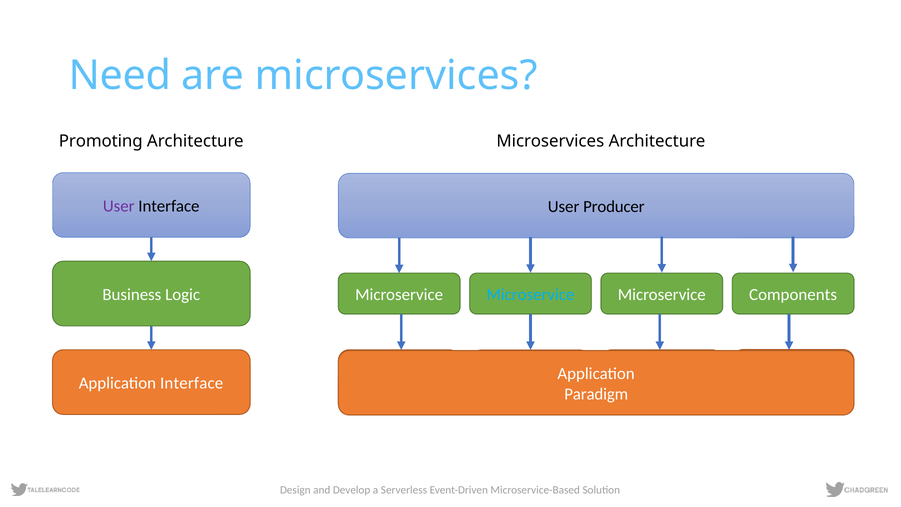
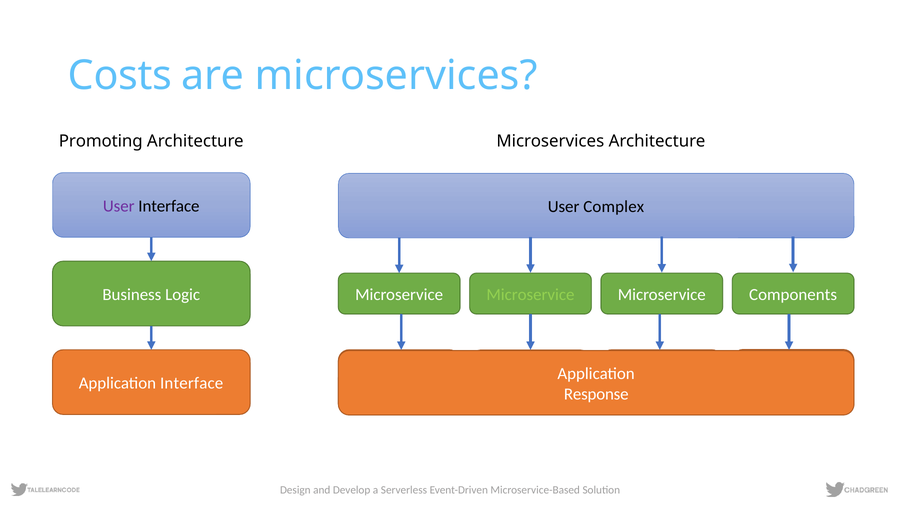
Need: Need -> Costs (120, 76)
Producer: Producer -> Complex (614, 207)
Microservice colour: light blue -> light green (530, 295)
Paradigm: Paradigm -> Response (596, 394)
